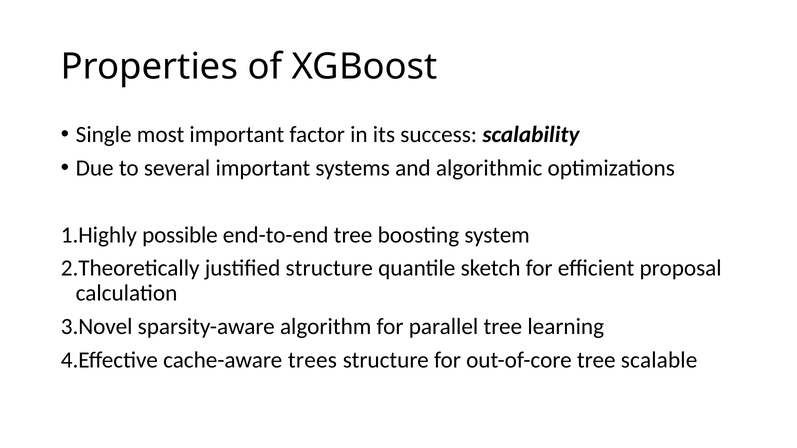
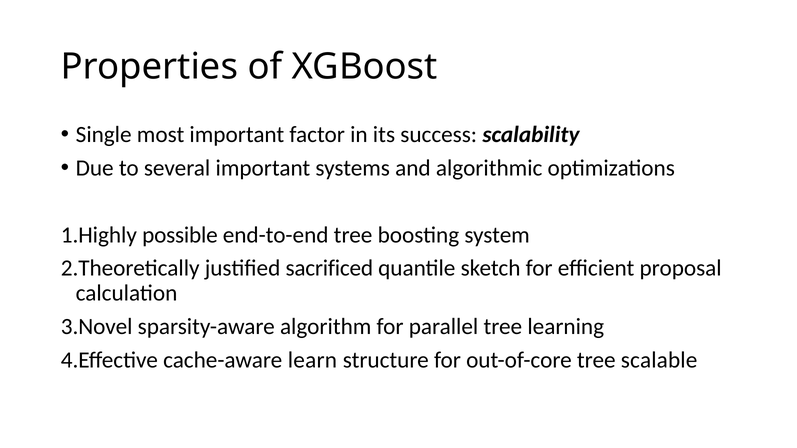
justified structure: structure -> sacrificed (329, 268)
trees: trees -> learn (312, 360)
